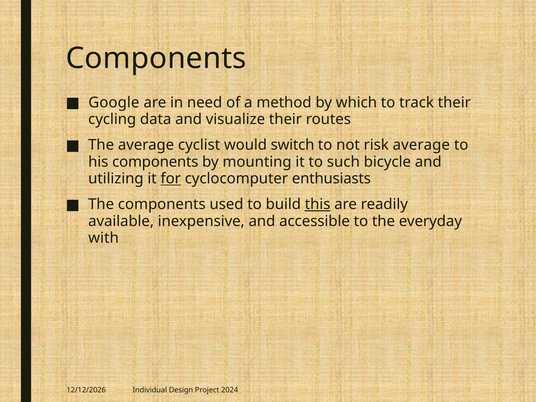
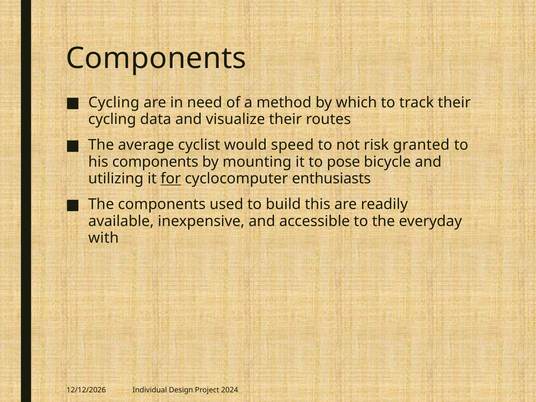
Google: Google -> Cycling (114, 102)
switch: switch -> speed (292, 145)
risk average: average -> granted (421, 145)
such: such -> pose (343, 162)
this underline: present -> none (318, 204)
